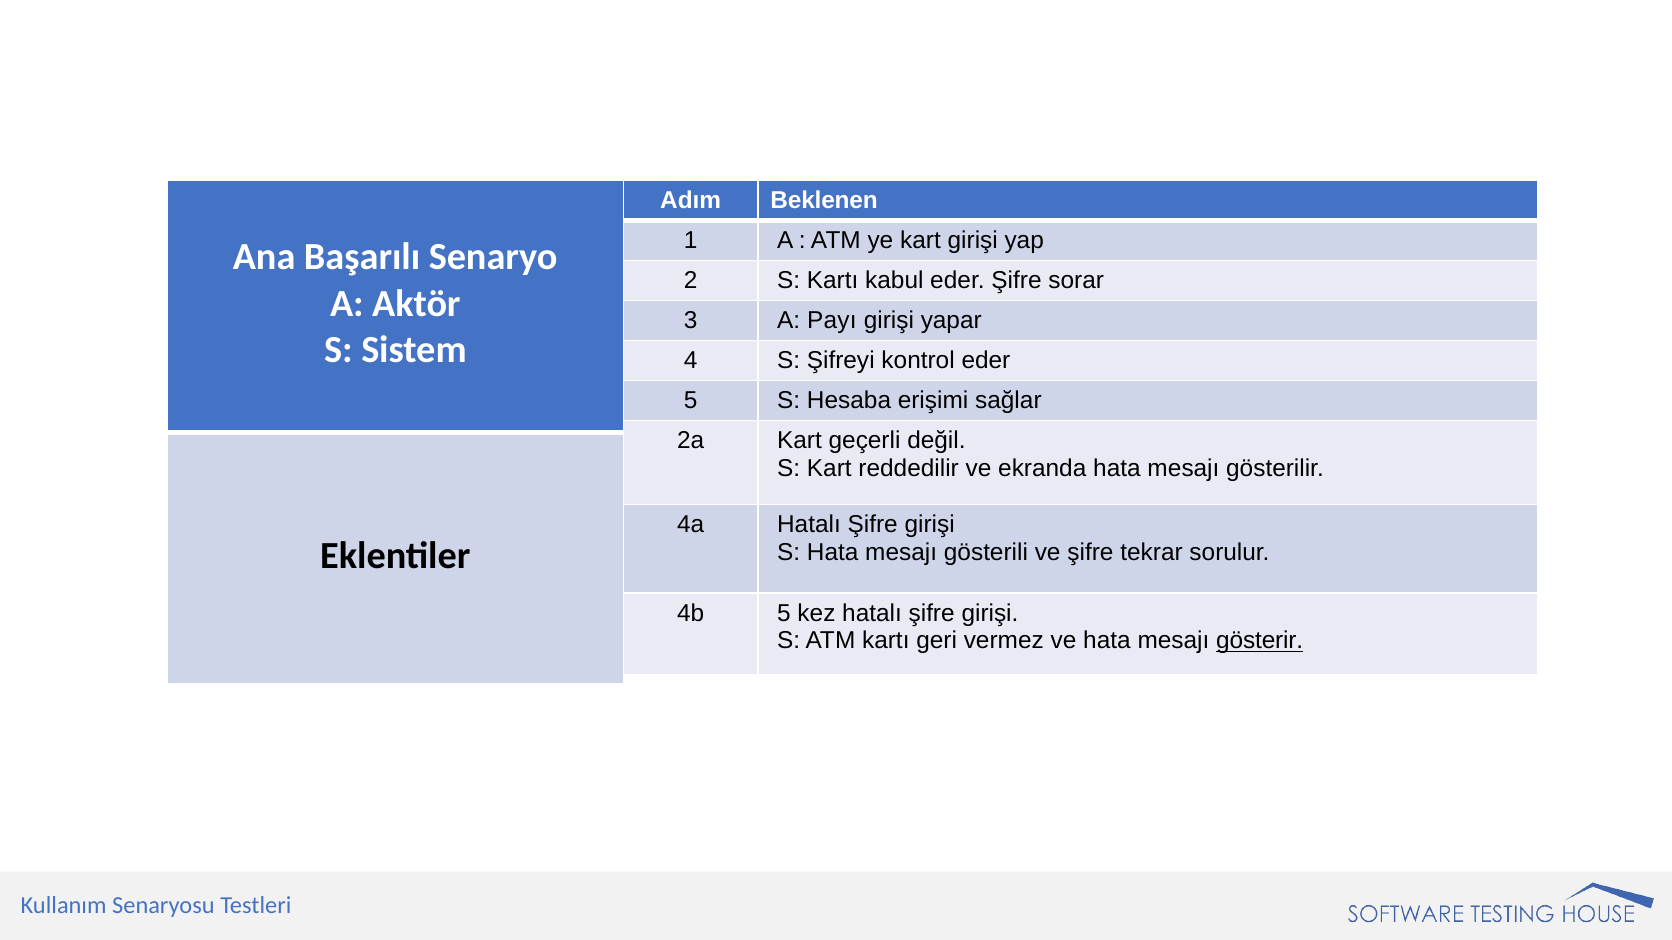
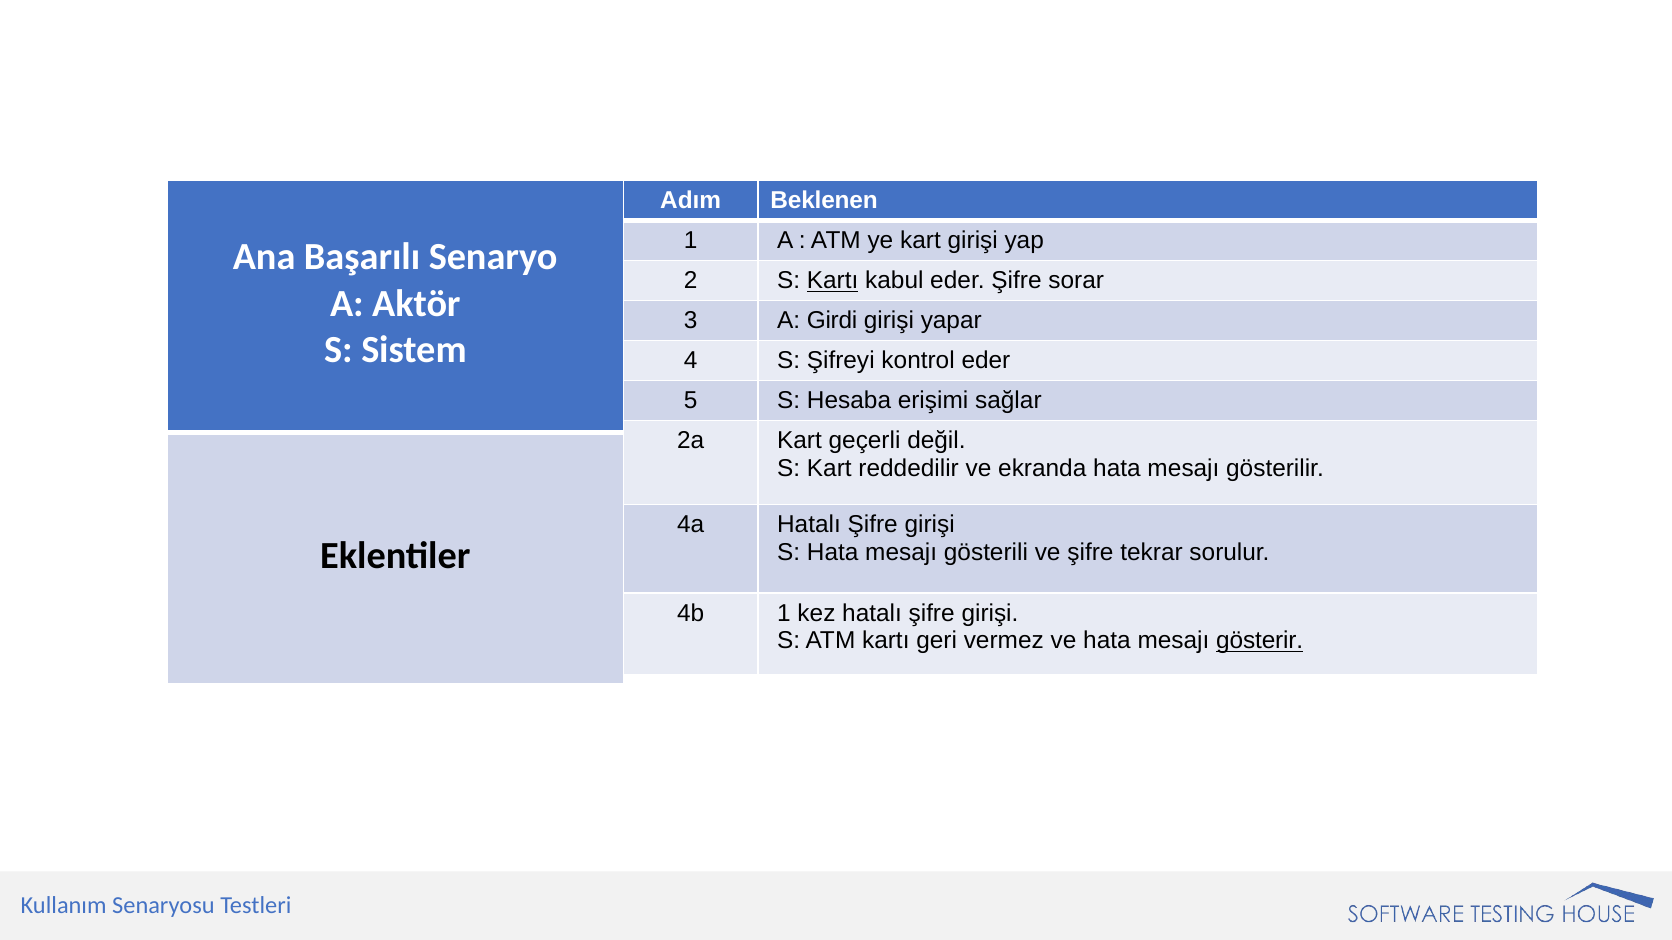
Kartı underline: none -> present (833, 281)
Payı: Payı -> Girdi (832, 321)
4b 5: 5 -> 1 (784, 614)
